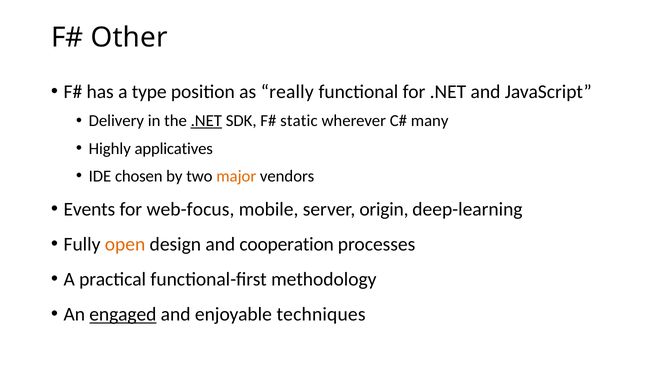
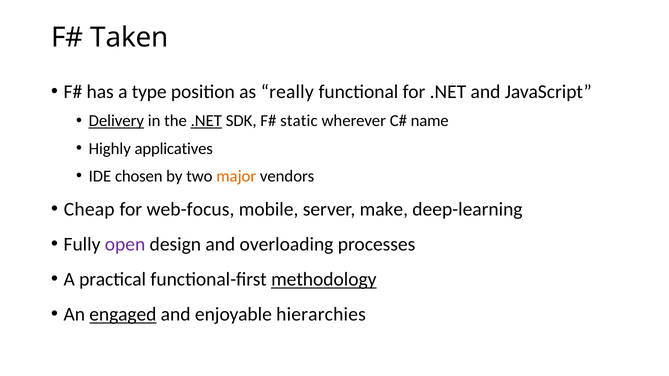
Other: Other -> Taken (129, 37)
Delivery underline: none -> present (116, 121)
many: many -> name (430, 121)
Events: Events -> Cheap (89, 210)
origin: origin -> make (384, 210)
open colour: orange -> purple (125, 245)
cooperation: cooperation -> overloading (287, 245)
methodology underline: none -> present (324, 280)
techniques: techniques -> hierarchies (321, 315)
